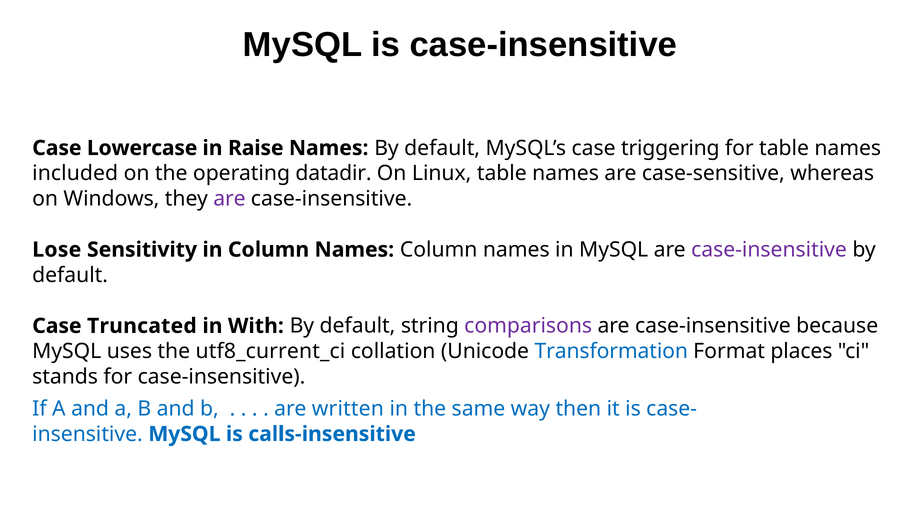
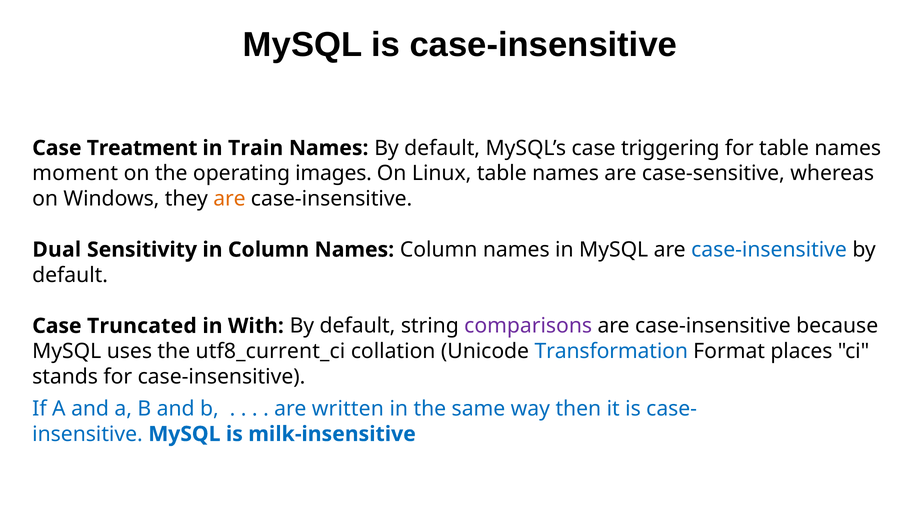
Lowercase: Lowercase -> Treatment (142, 148)
Raise: Raise -> Train (256, 148)
included: included -> moment (75, 173)
datadir: datadir -> images (334, 173)
are colour: purple -> orange (229, 199)
Lose: Lose -> Dual (57, 250)
case-insensitive colour: purple -> blue (769, 250)
calls-insensitive: calls-insensitive -> milk-insensitive (332, 434)
